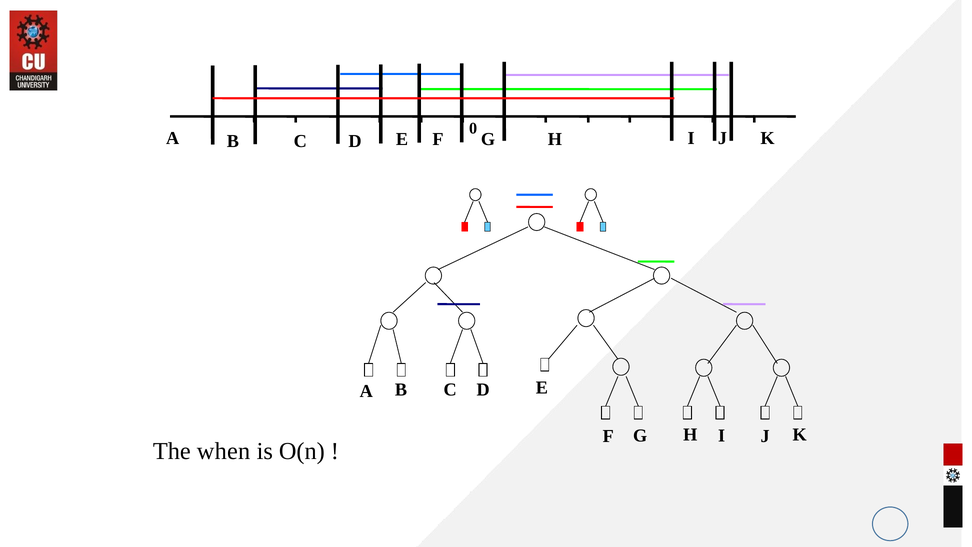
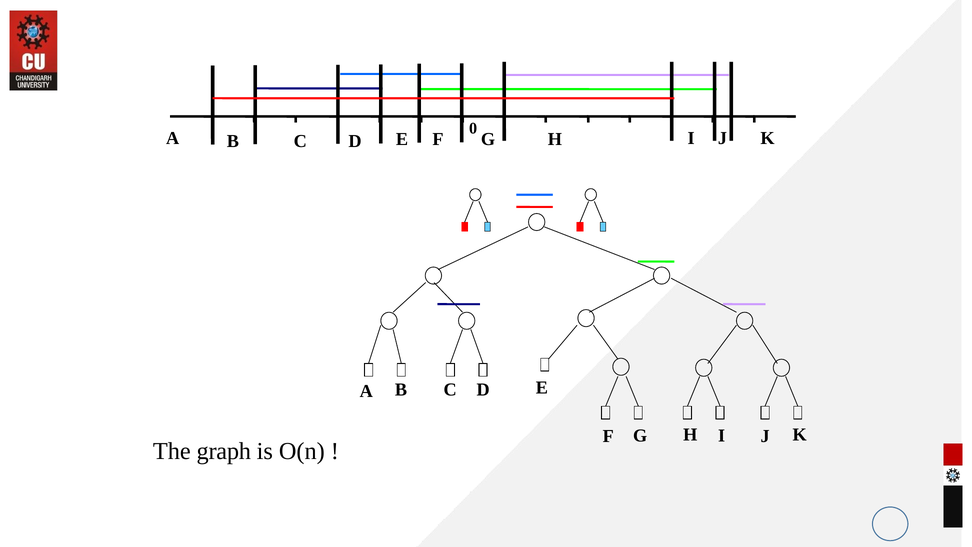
when: when -> graph (224, 451)
